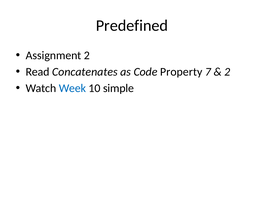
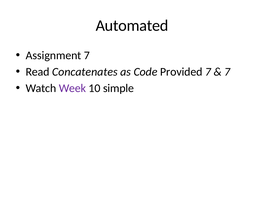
Predefined: Predefined -> Automated (132, 26)
Assignment 2: 2 -> 7 (87, 55)
Property: Property -> Provided (181, 72)
2: 2 -> 7 (227, 72)
Week colour: blue -> purple (72, 88)
